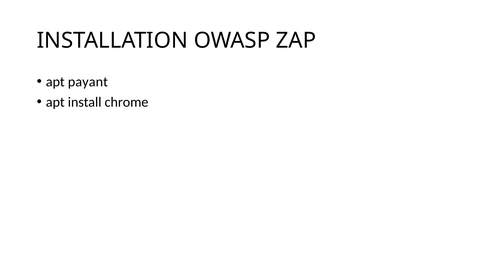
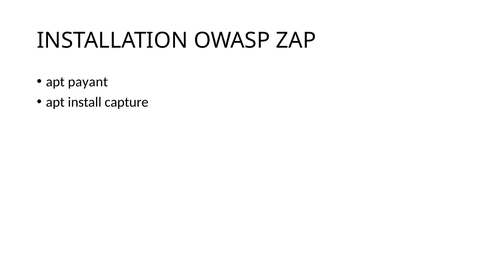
chrome: chrome -> capture (127, 102)
